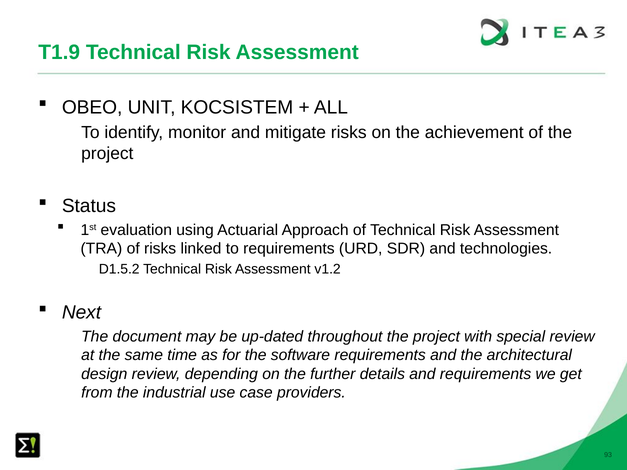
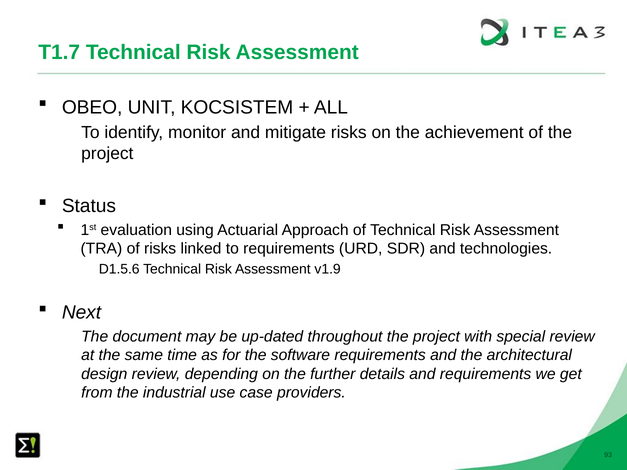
T1.9: T1.9 -> T1.7 (59, 52)
D1.5.2: D1.5.2 -> D1.5.6 (119, 269)
v1.2: v1.2 -> v1.9 (328, 269)
